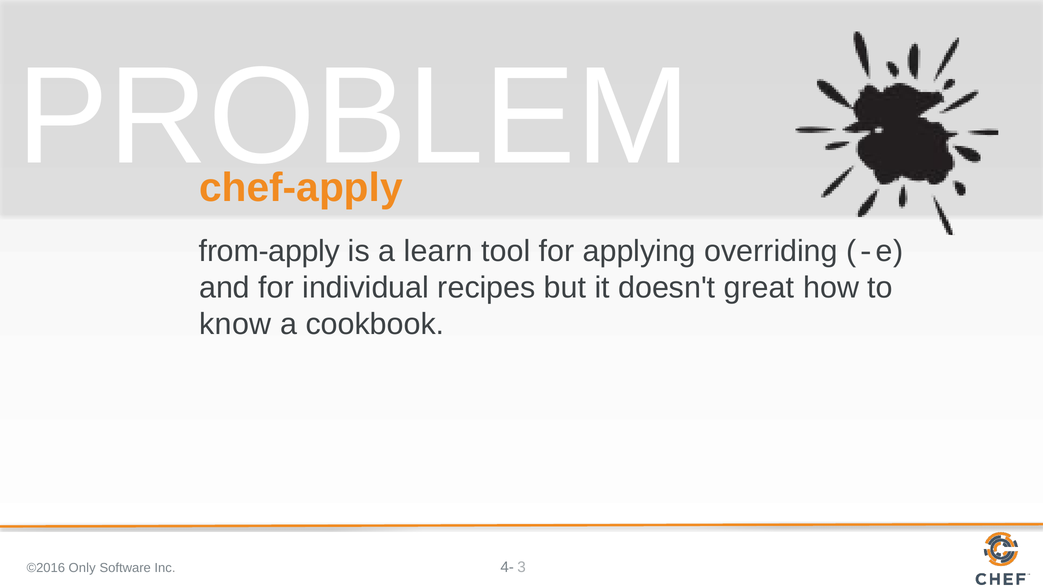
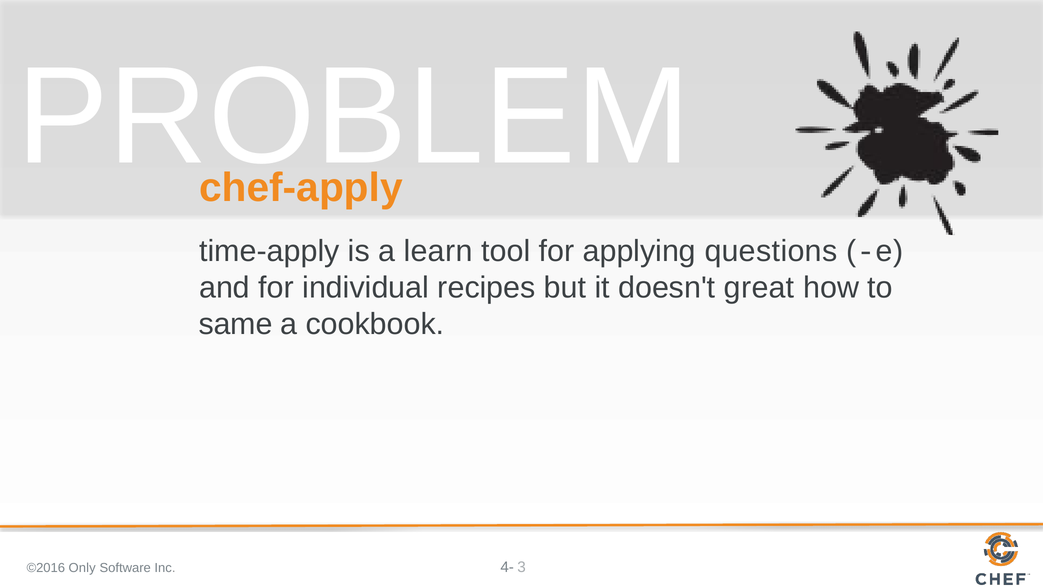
from-apply: from-apply -> time-apply (269, 251)
overriding: overriding -> questions (771, 251)
know: know -> same (236, 324)
